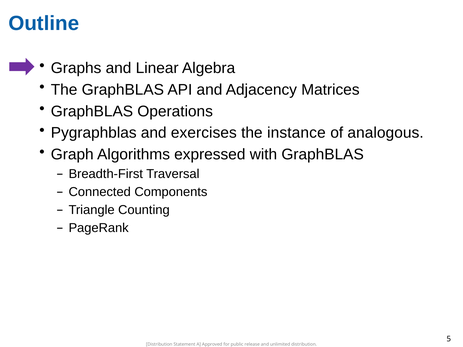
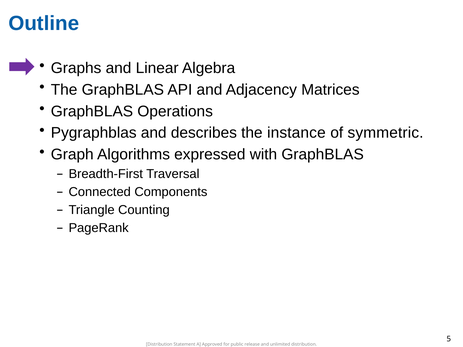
exercises: exercises -> describes (204, 133)
analogous: analogous -> symmetric (386, 133)
